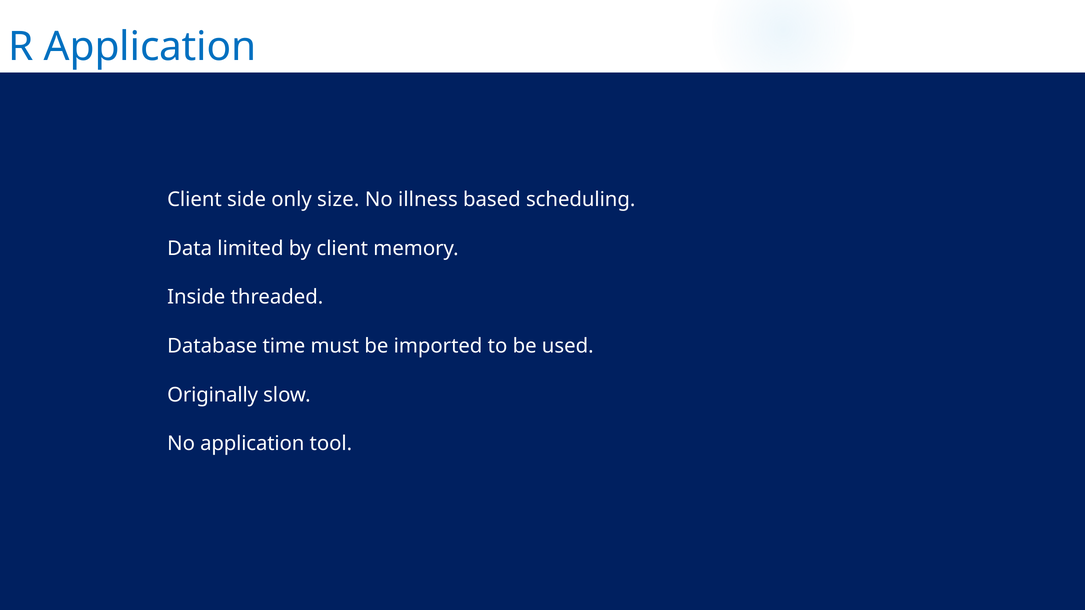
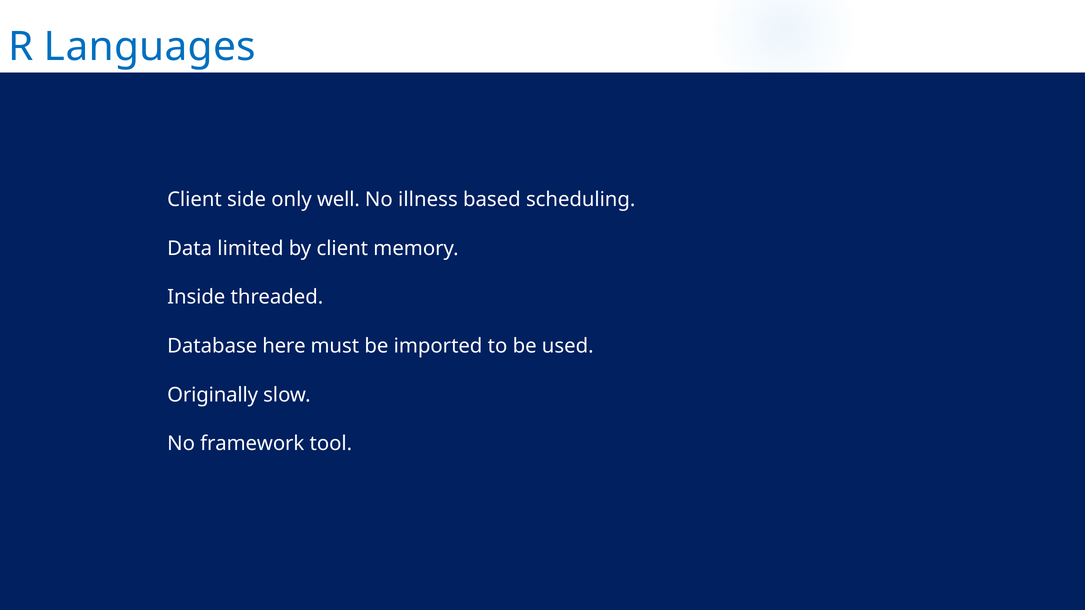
R Application: Application -> Languages (150, 47)
size: size -> well (338, 200)
time: time -> here (284, 346)
No application: application -> framework (252, 444)
